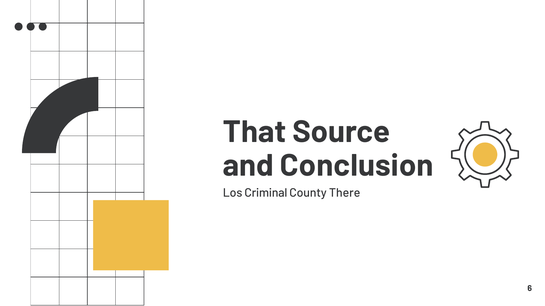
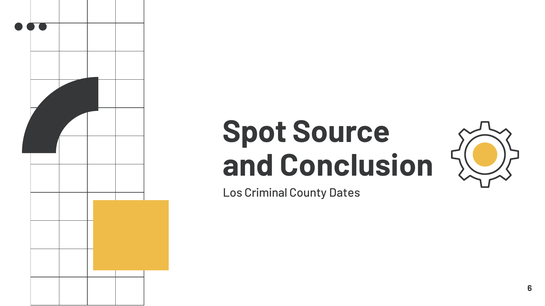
That: That -> Spot (255, 132)
There: There -> Dates (345, 193)
